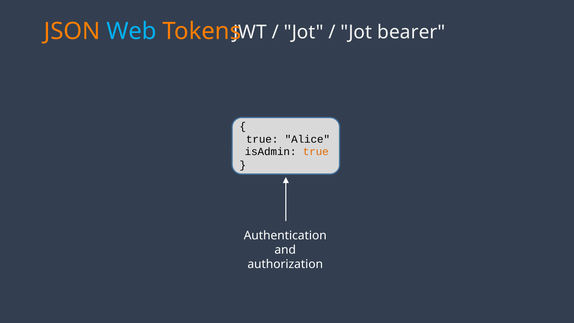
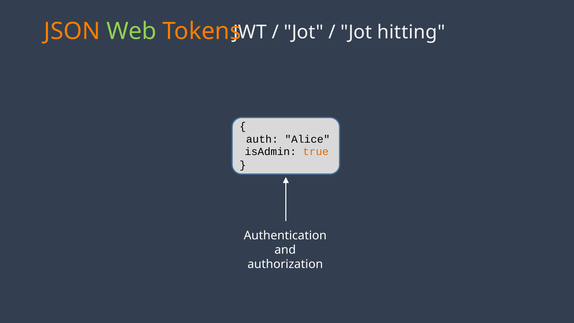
Web colour: light blue -> light green (132, 31)
bearer: bearer -> hitting (411, 32)
true: true -> auth (262, 139)
